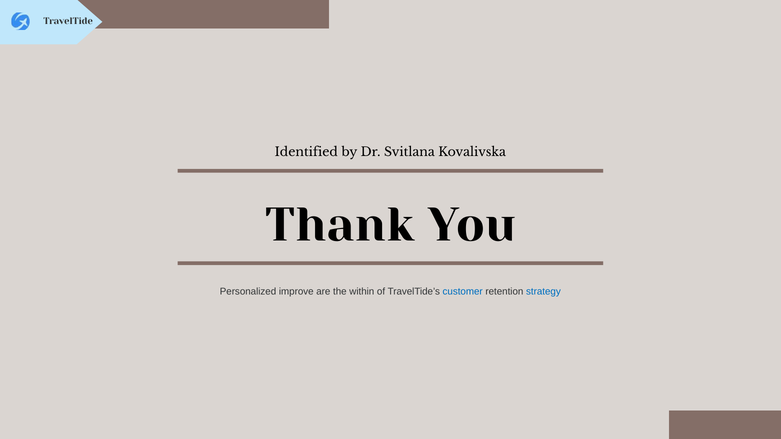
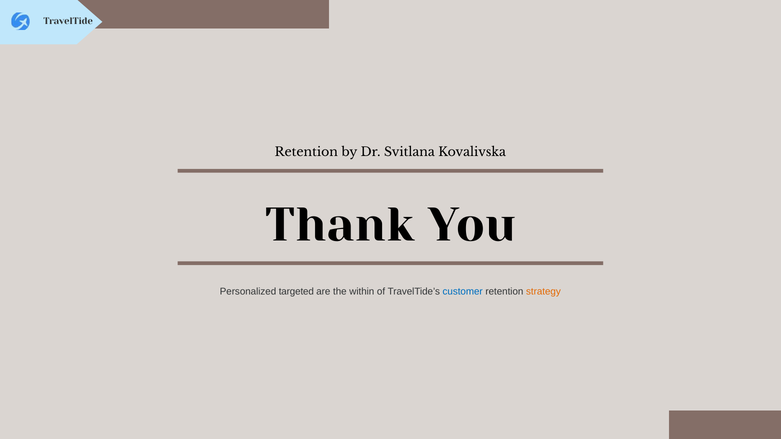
Identified: Identified -> Retention (306, 152)
improve: improve -> targeted (296, 292)
strategy colour: blue -> orange (543, 292)
